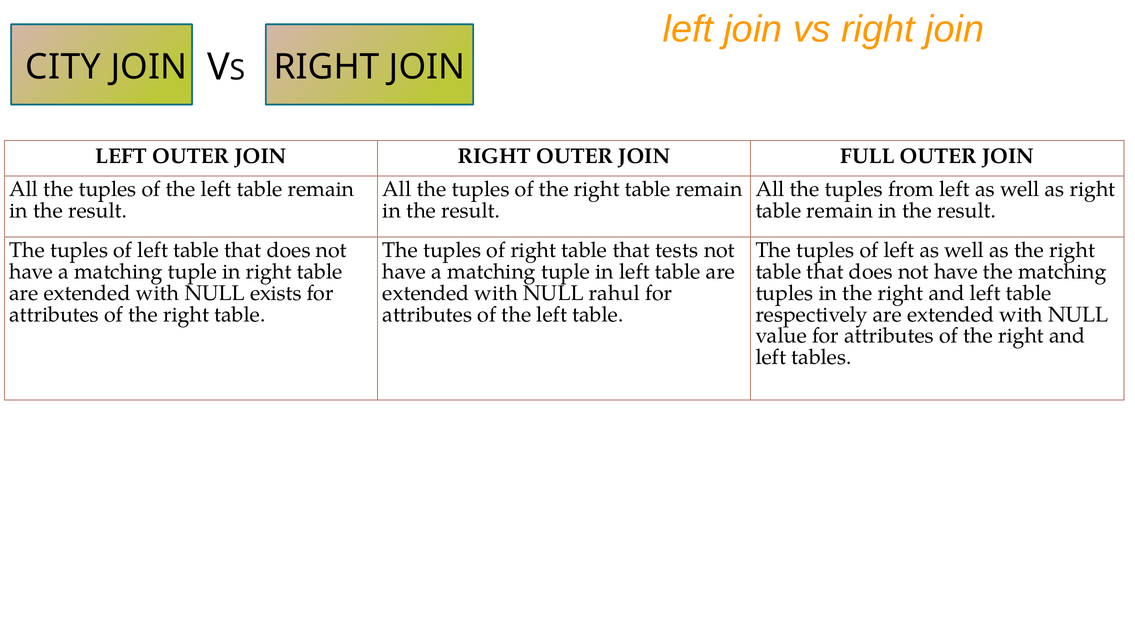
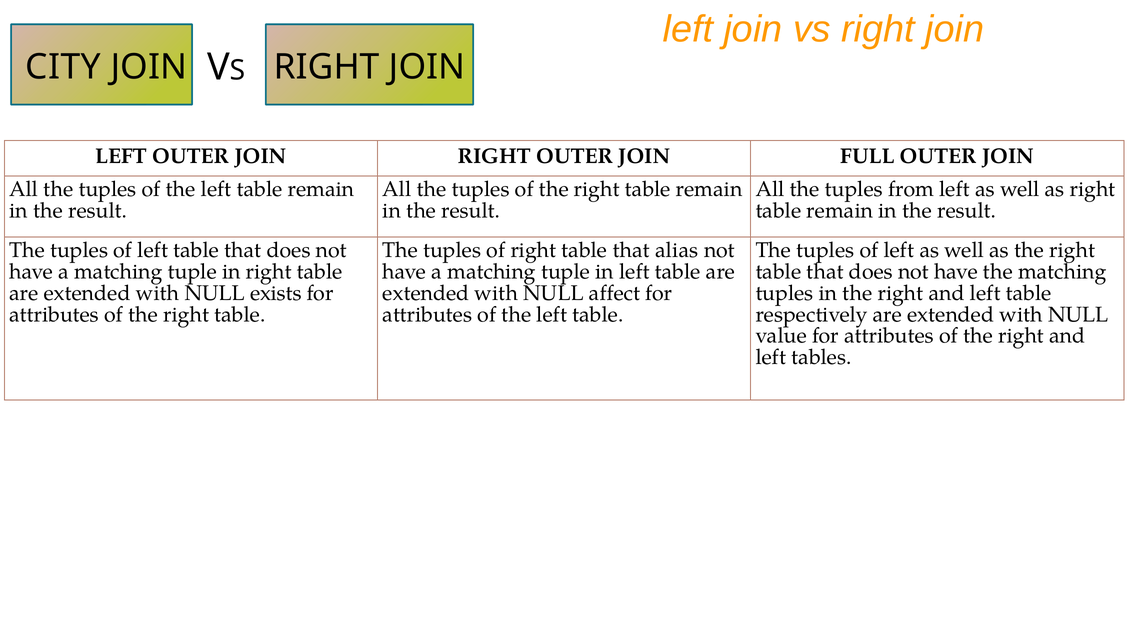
tests: tests -> alias (677, 250)
rahul: rahul -> affect (614, 293)
